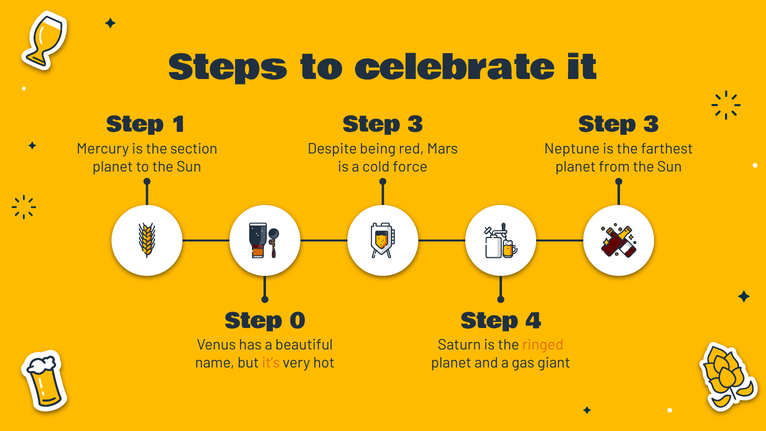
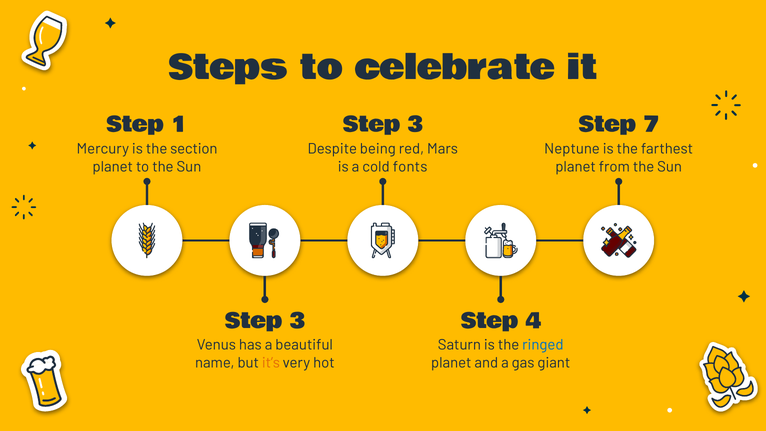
3: 3 -> 7 (651, 125)
force: force -> fonts (410, 167)
0: 0 -> 3 (297, 321)
ringed colour: orange -> blue (543, 345)
